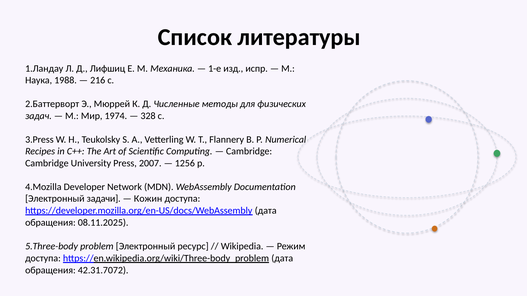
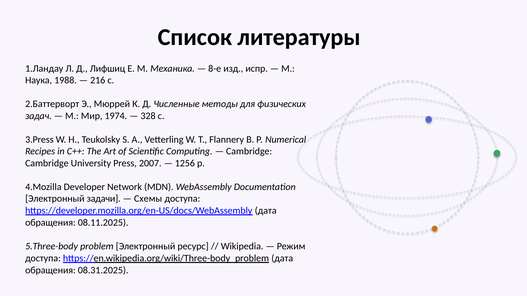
1-е: 1-е -> 8-е (215, 69)
Кожин: Кожин -> Схемы (148, 199)
42.31.7072: 42.31.7072 -> 08.31.2025 (103, 271)
